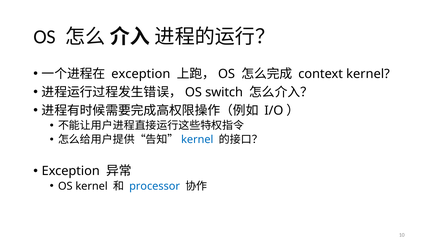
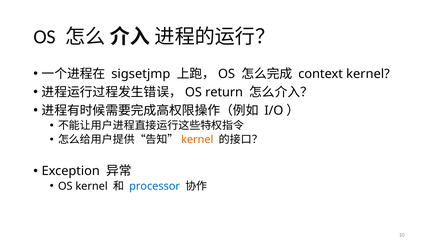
exception: exception -> sigsetjmp (141, 74)
switch: switch -> return (224, 92)
kernel colour: blue -> orange (197, 140)
